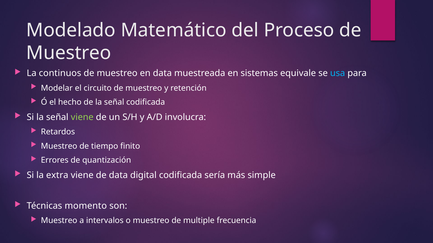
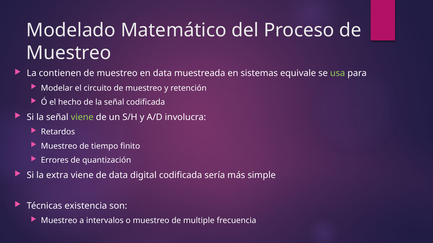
continuos: continuos -> contienen (60, 74)
usa colour: light blue -> light green (338, 74)
momento: momento -> existencia (86, 206)
